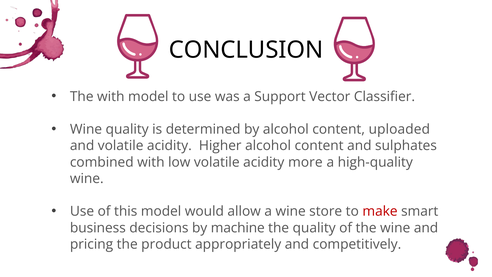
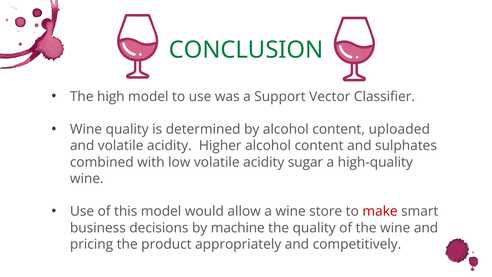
CONCLUSION colour: black -> green (246, 50)
The with: with -> high (111, 96)
more: more -> sugar (305, 162)
